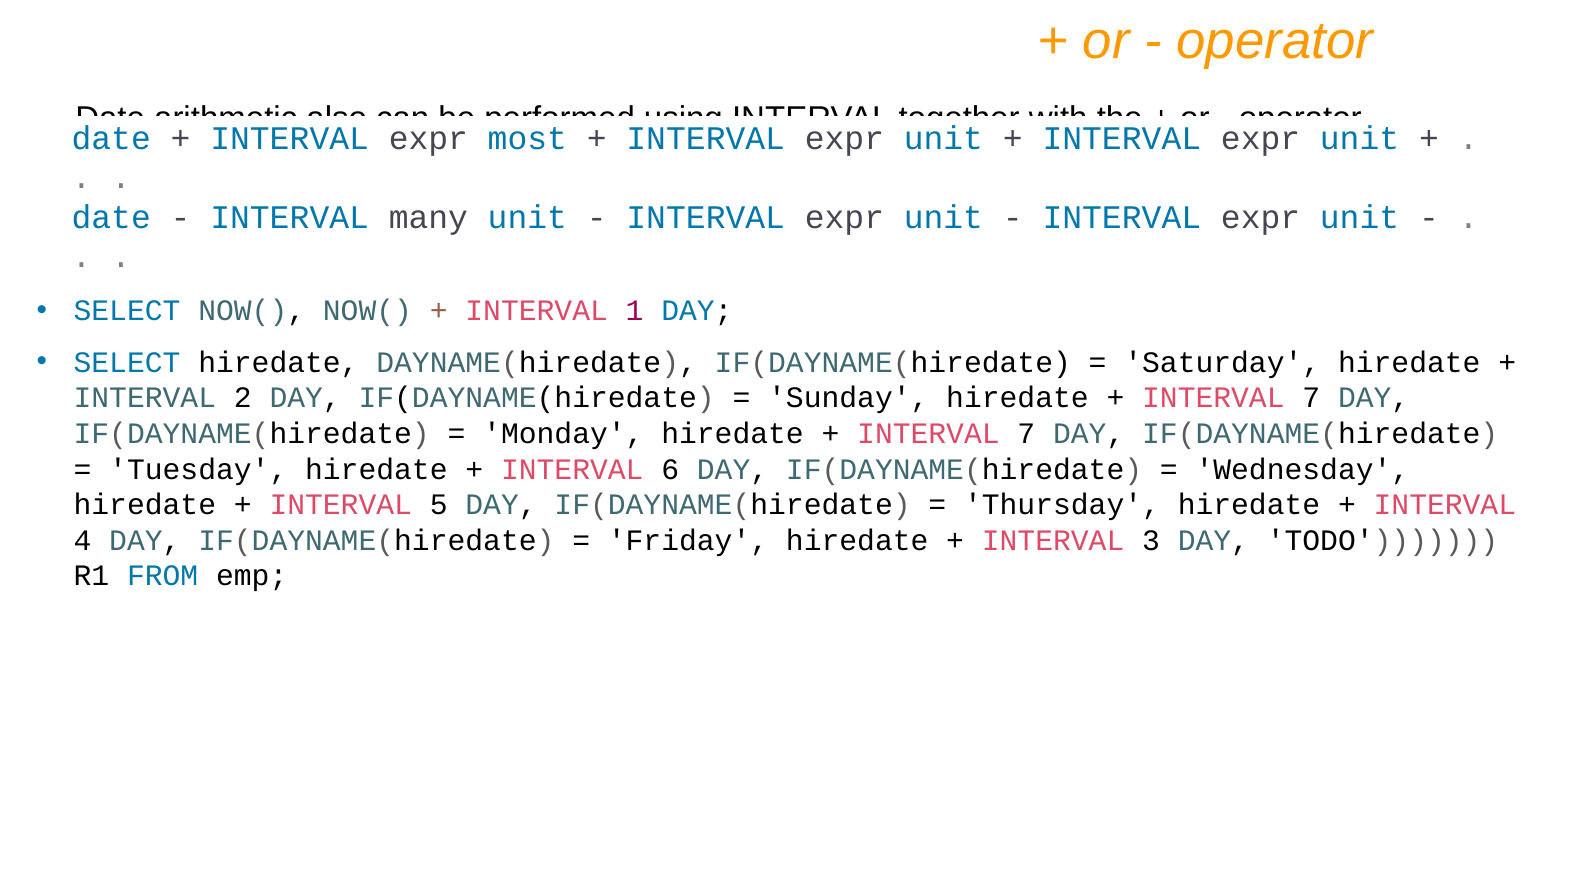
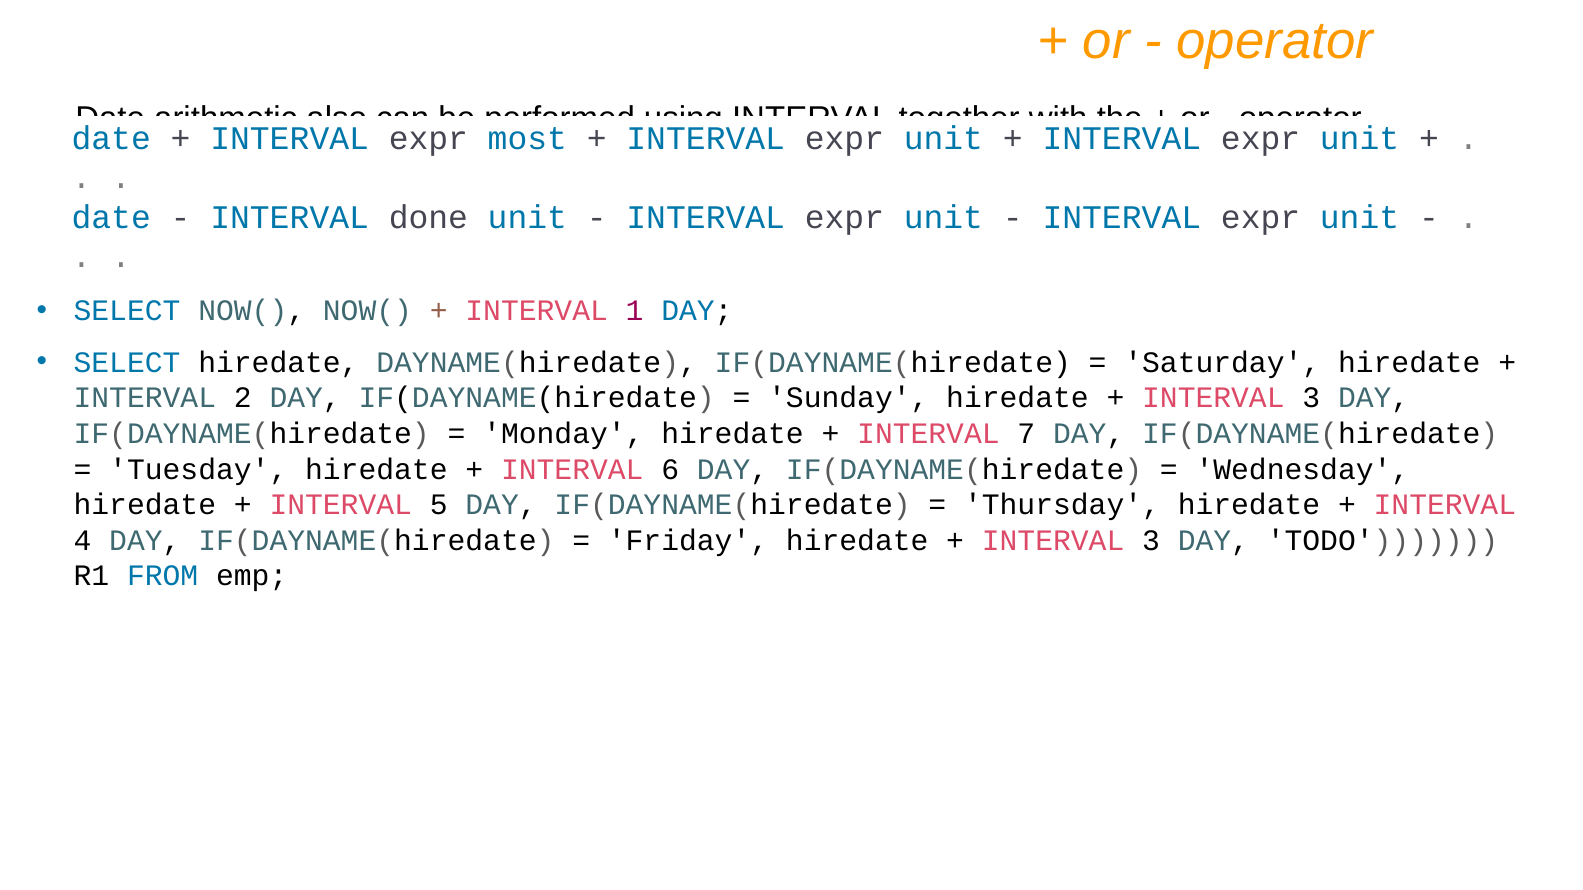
many: many -> done (428, 217)
7: 7 -> 3 (1311, 398)
